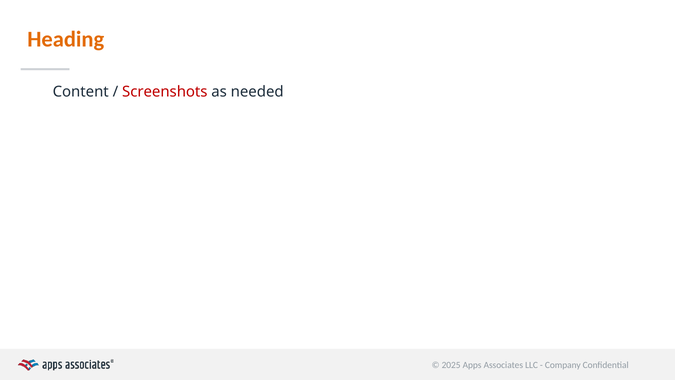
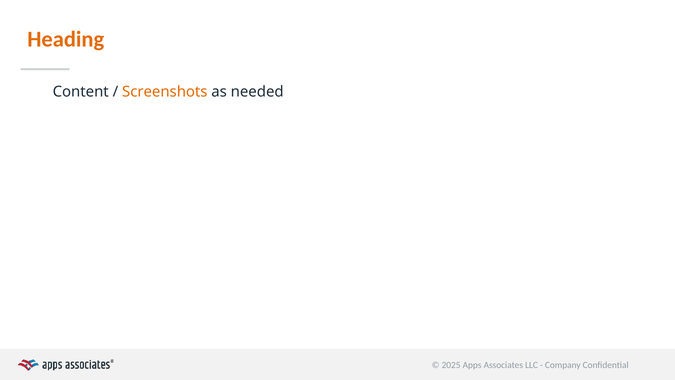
Screenshots colour: red -> orange (165, 92)
